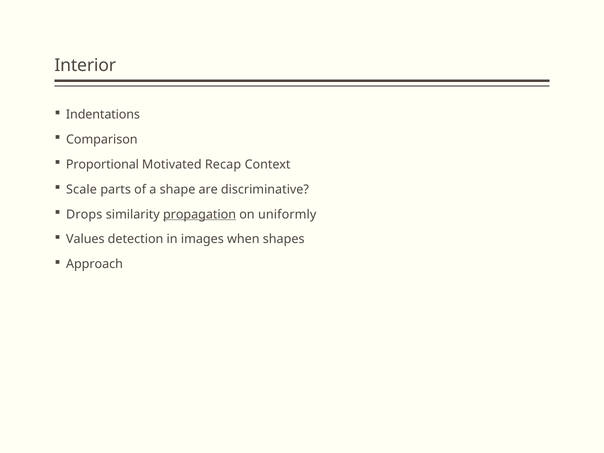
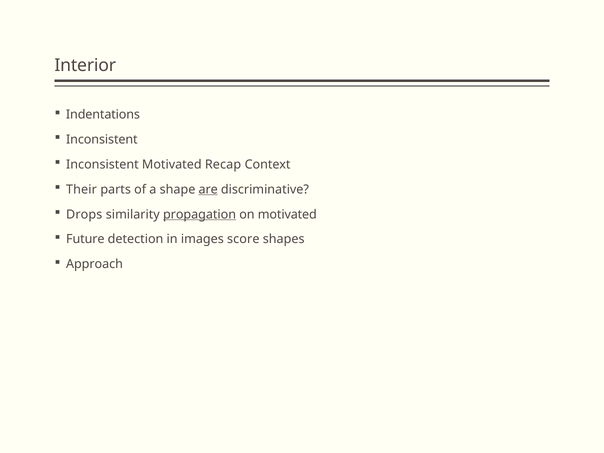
Comparison: Comparison -> Inconsistent (102, 140)
Proportional: Proportional -> Inconsistent (102, 165)
Scale: Scale -> Their (81, 189)
are underline: none -> present (208, 189)
on uniformly: uniformly -> motivated (287, 214)
Values: Values -> Future (85, 239)
when: when -> score (243, 239)
